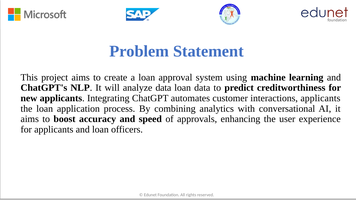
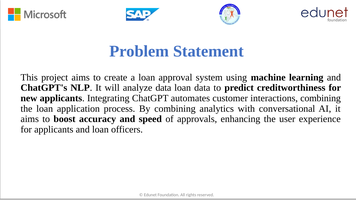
interactions applicants: applicants -> combining (321, 98)
